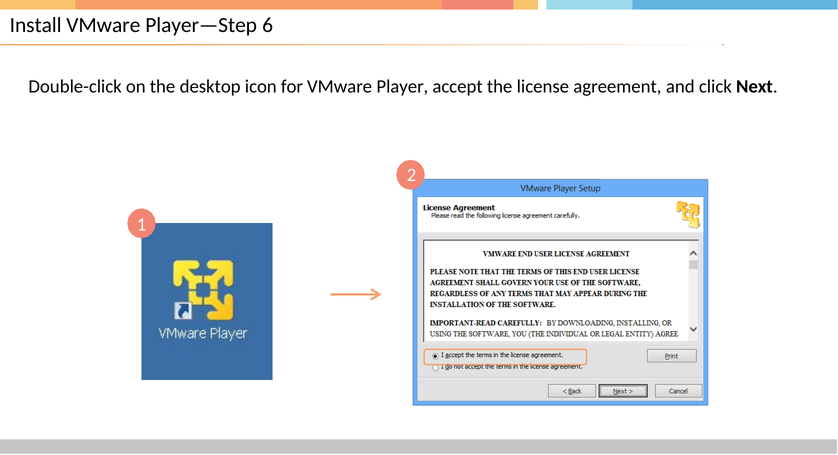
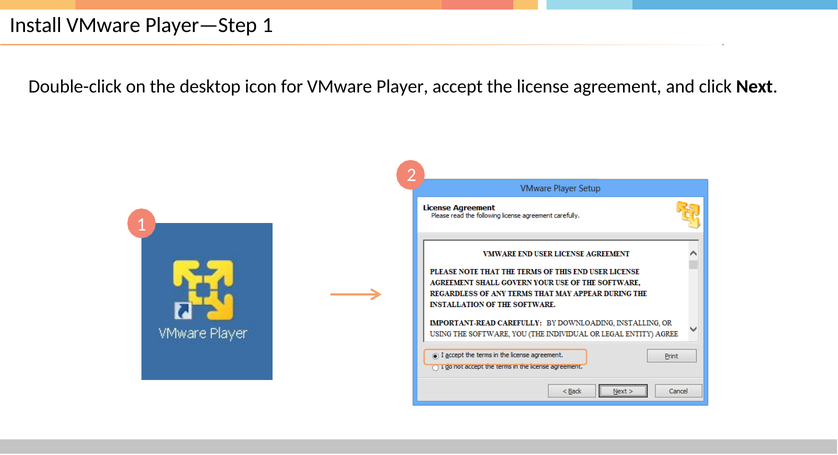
Player—Step 6: 6 -> 1 (268, 25)
